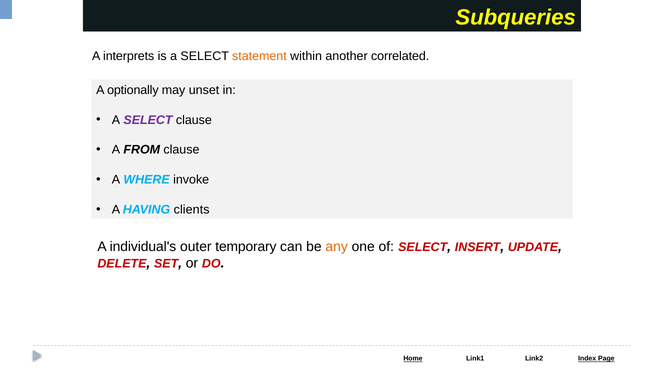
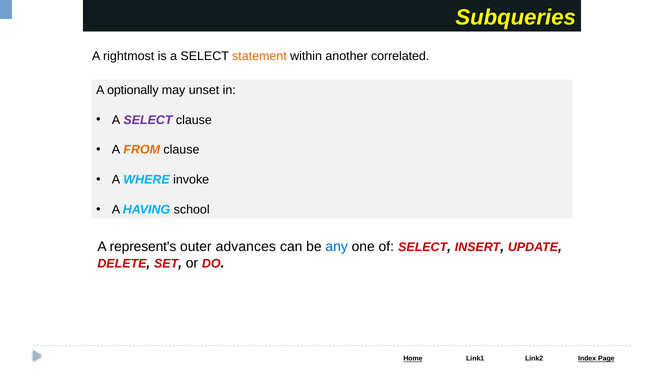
interprets: interprets -> rightmost (129, 56)
FROM colour: black -> orange (142, 150)
clients: clients -> school (192, 210)
individual's: individual's -> represent's (143, 247)
temporary: temporary -> advances (246, 247)
any colour: orange -> blue (337, 247)
